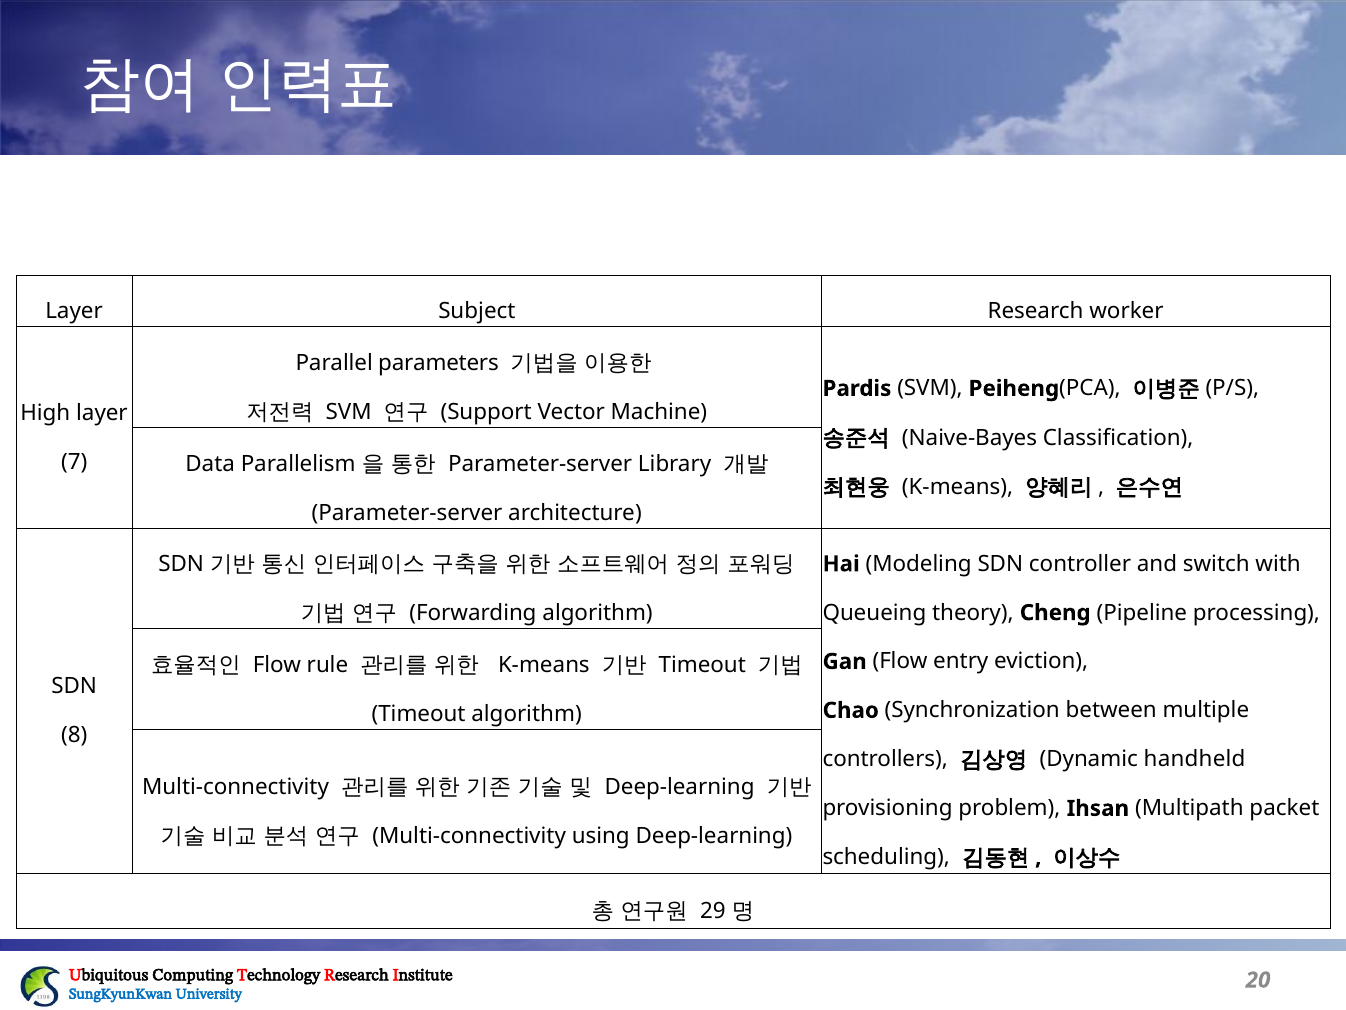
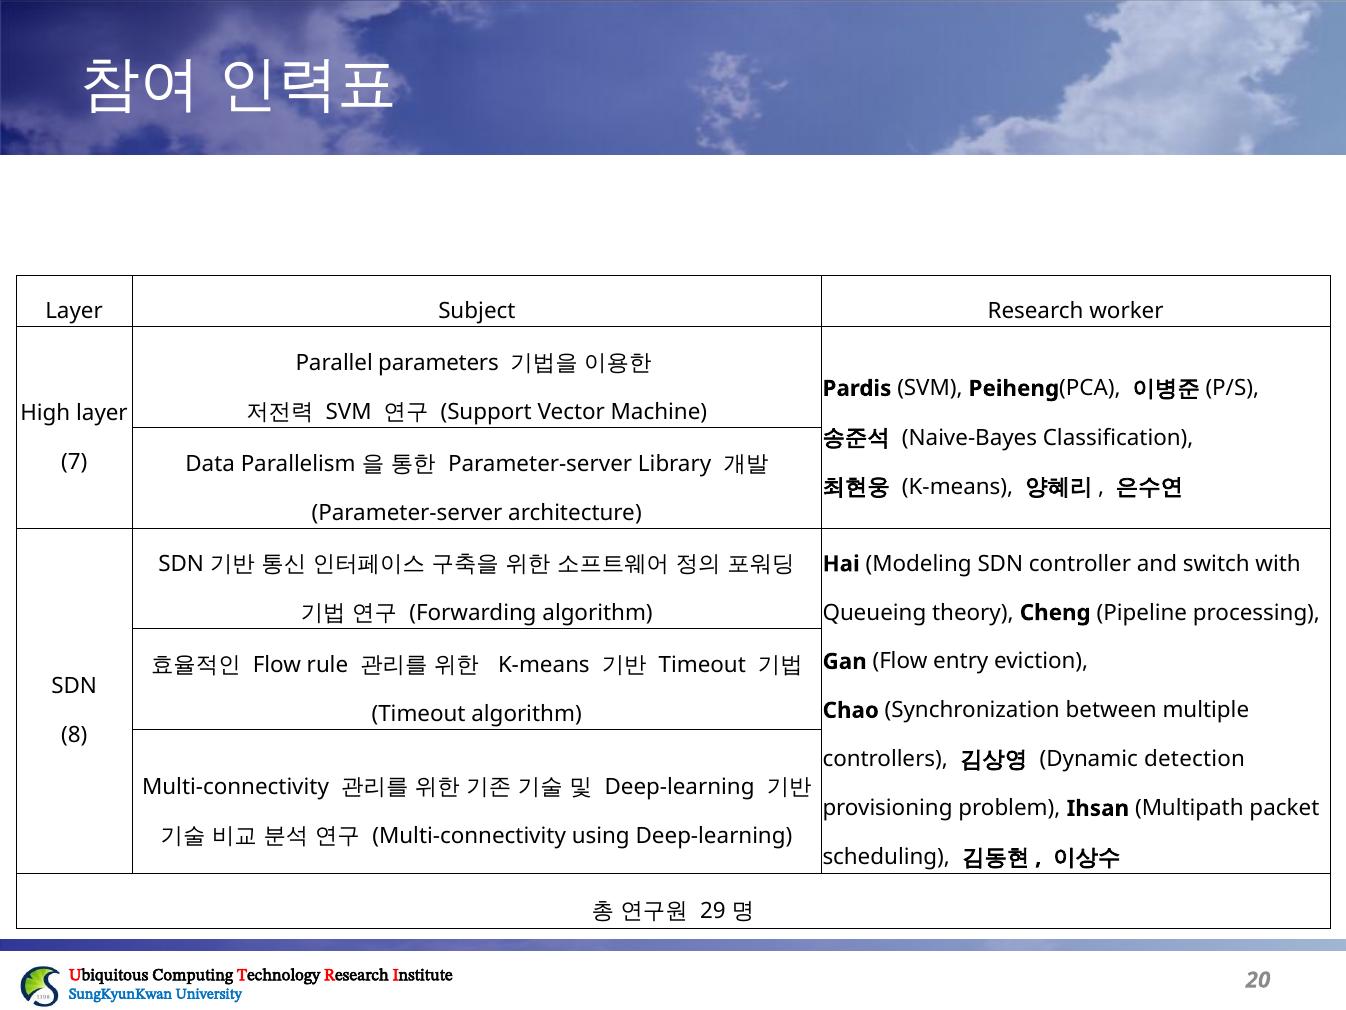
handheld: handheld -> detection (1195, 759)
